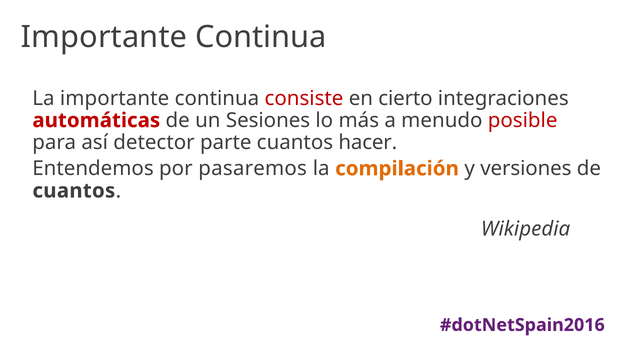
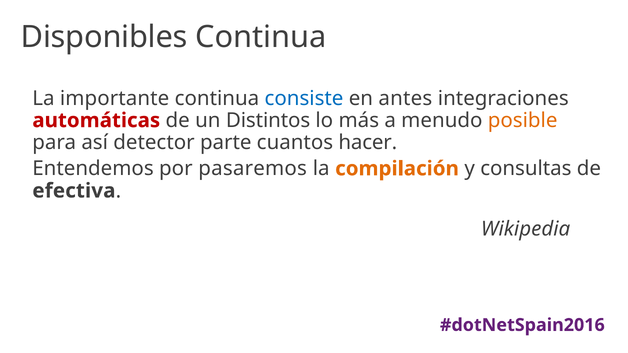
Importante: Importante -> Disponibles (104, 37)
consiste colour: red -> blue (304, 98)
cierto: cierto -> antes (405, 98)
Sesiones: Sesiones -> Distintos (268, 120)
posible colour: red -> orange (523, 120)
versiones: versiones -> consultas (526, 169)
cuantos: cuantos -> efectiva (74, 191)
